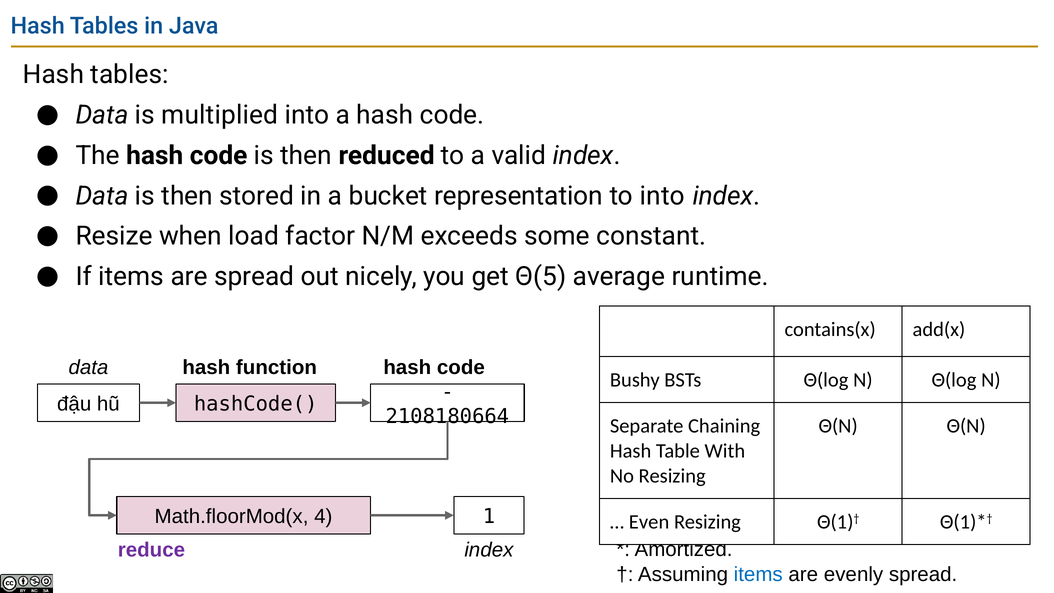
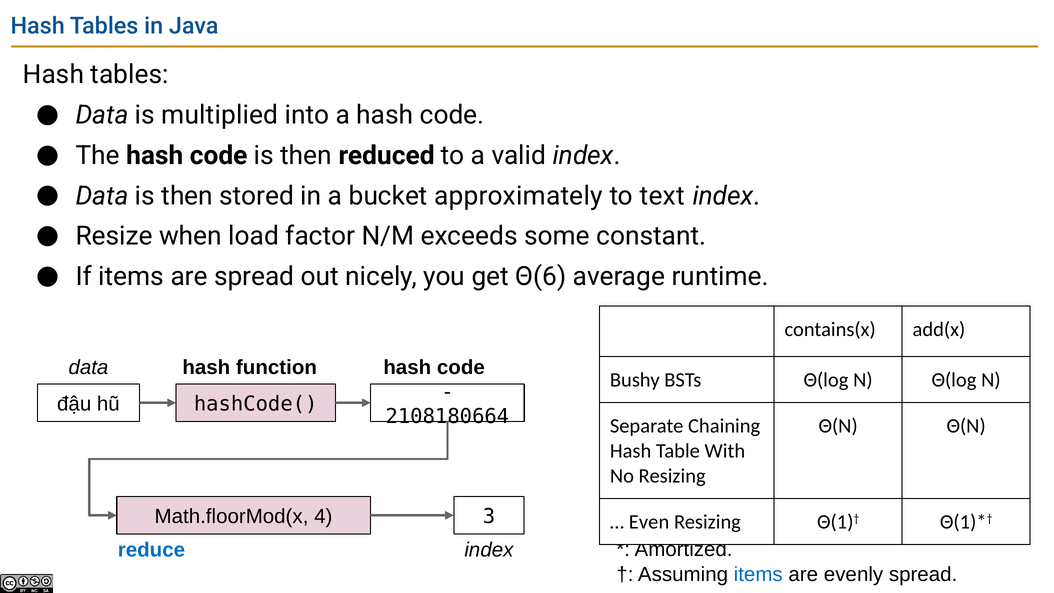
representation: representation -> approximately (518, 196)
to into: into -> text (662, 196)
Θ(5: Θ(5 -> Θ(6 (541, 277)
1: 1 -> 3 (489, 517)
reduce colour: purple -> blue (151, 550)
